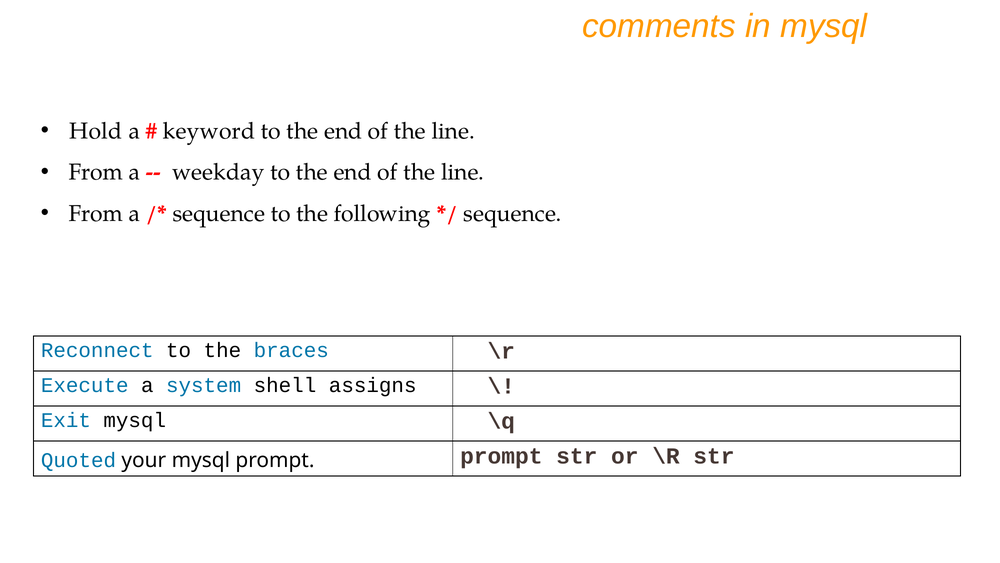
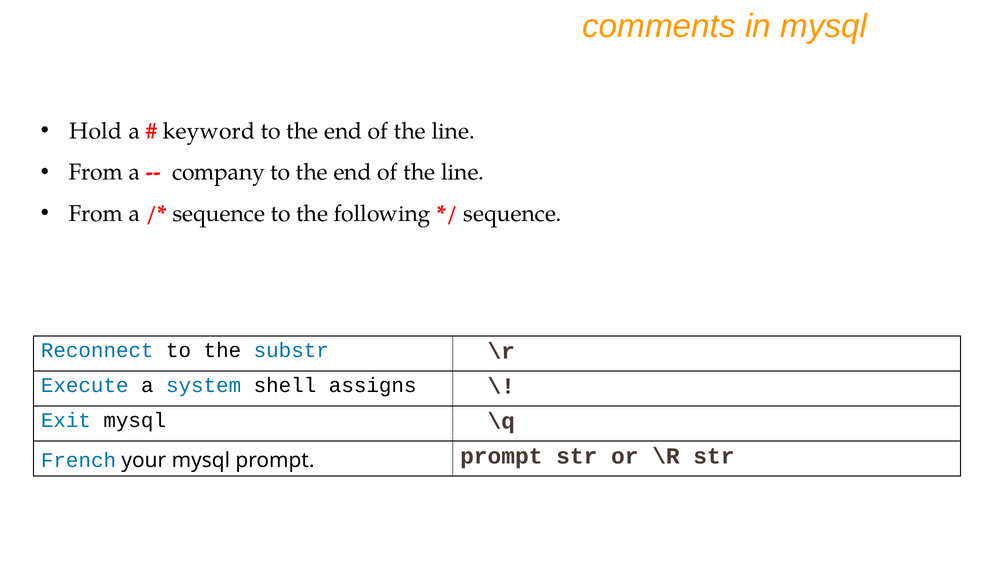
weekday: weekday -> company (219, 172)
braces: braces -> substr (291, 350)
Quoted: Quoted -> French (79, 460)
